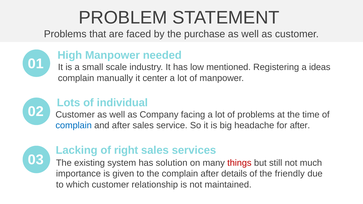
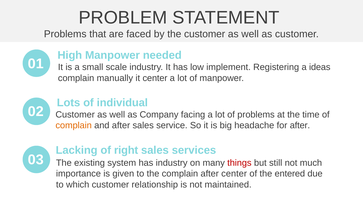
the purchase: purchase -> customer (205, 34)
mentioned: mentioned -> implement (229, 67)
complain colour: blue -> orange (74, 126)
has solution: solution -> industry (172, 163)
after details: details -> center (234, 174)
friendly: friendly -> entered (290, 174)
